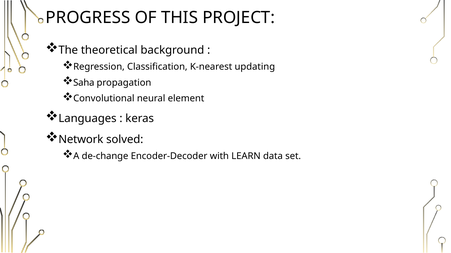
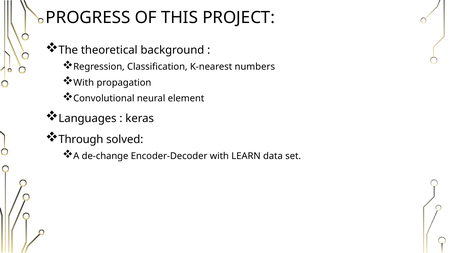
updating: updating -> numbers (255, 67)
Saha: Saha -> With (84, 83)
Network: Network -> Through (81, 140)
